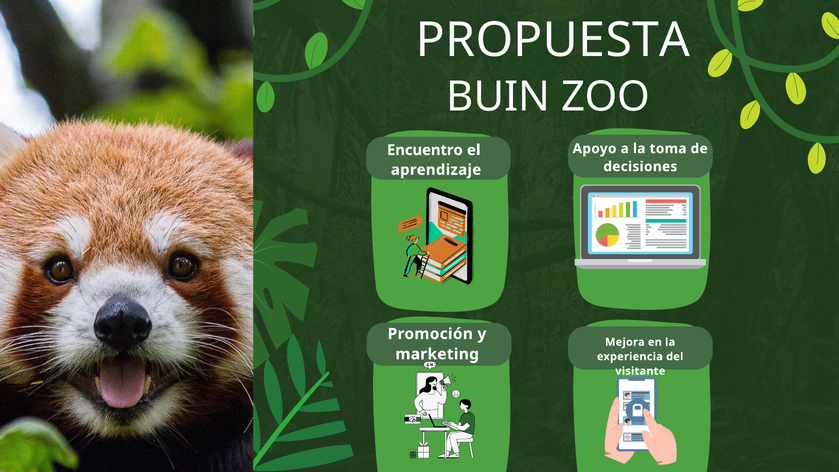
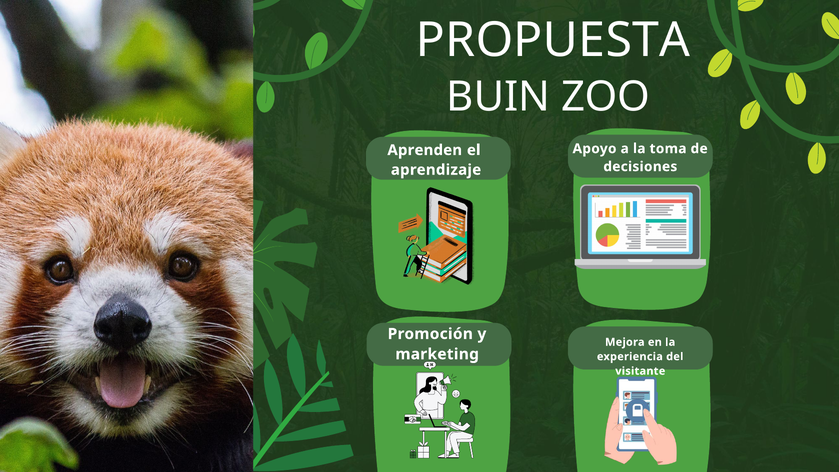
Encuentro: Encuentro -> Aprenden (425, 150)
